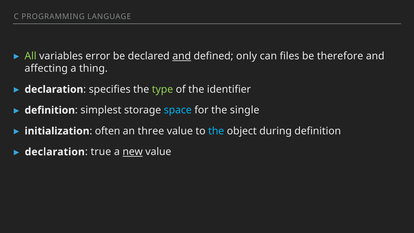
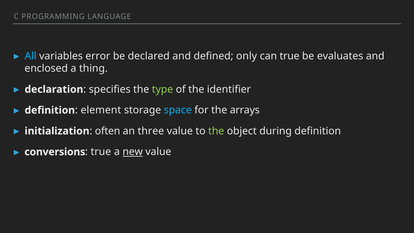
All colour: light green -> light blue (31, 56)
and underline: present -> none (182, 56)
can files: files -> true (290, 56)
therefore: therefore -> evaluates (340, 56)
affecting: affecting -> enclosed (46, 68)
simplest: simplest -> element (101, 110)
single: single -> arrays (245, 110)
the colour: light blue -> light green (216, 131)
declaration: declaration -> conversions (55, 152)
